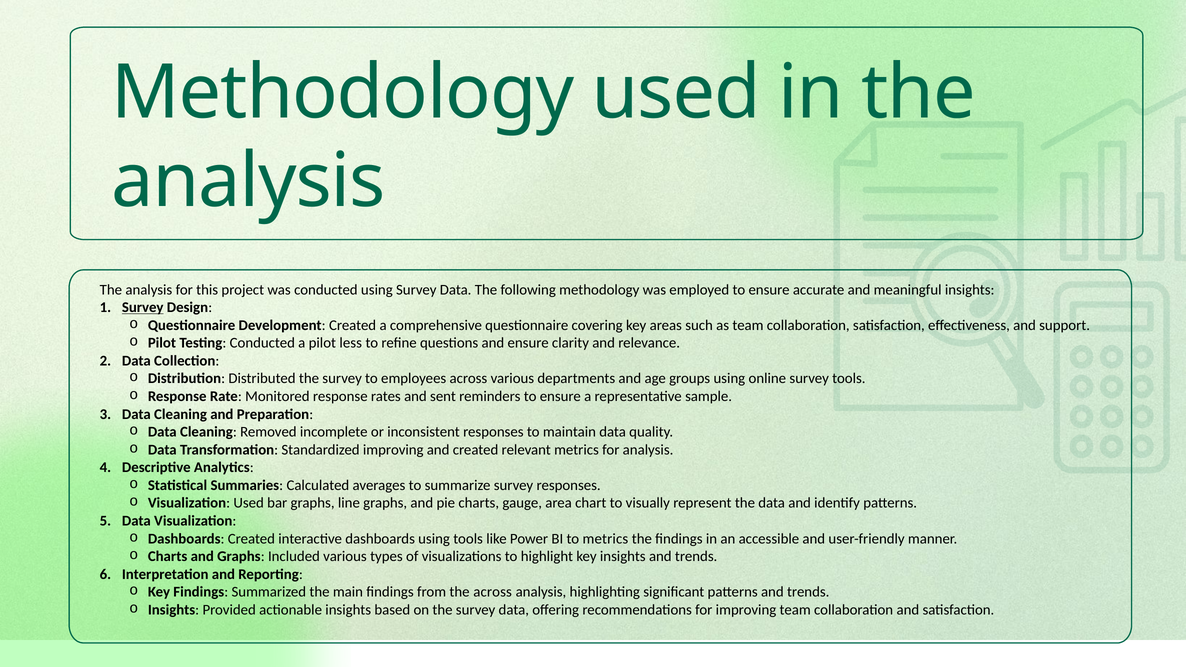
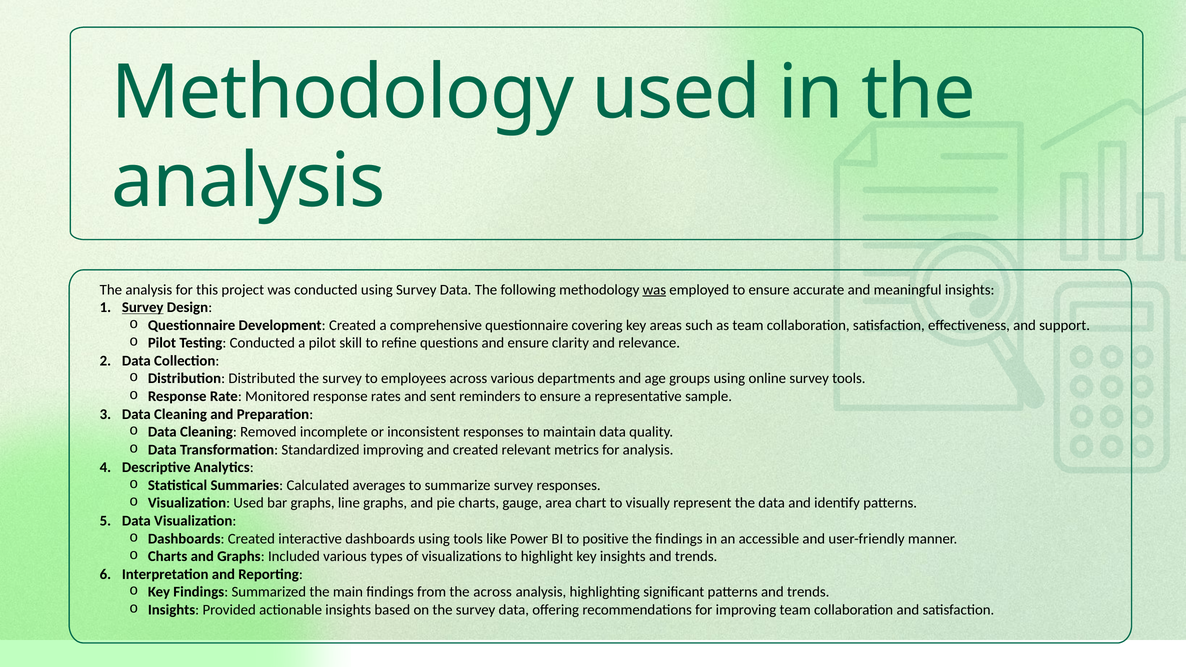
was underline: none -> present (654, 290)
less: less -> skill (351, 343)
to metrics: metrics -> positive (606, 539)
